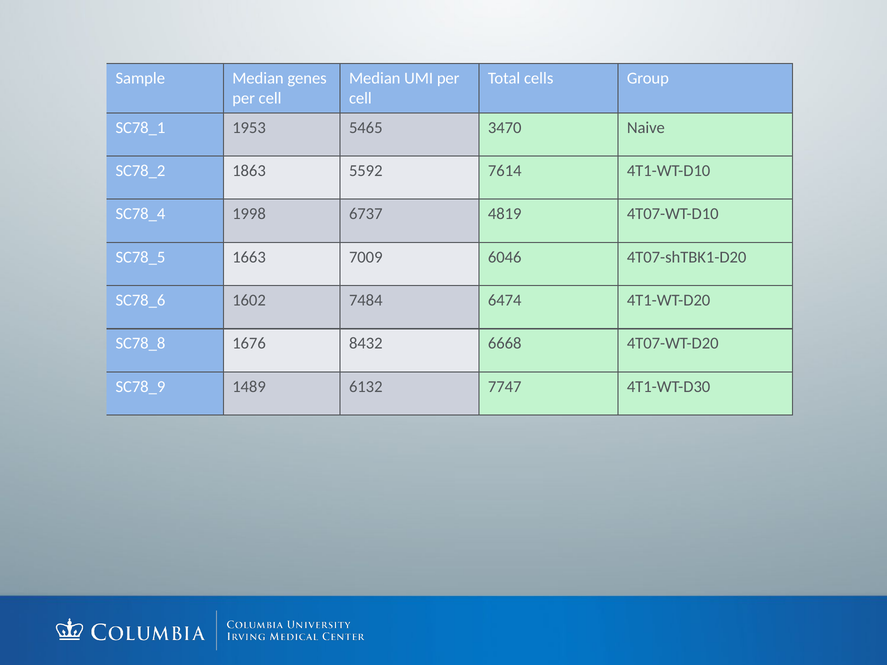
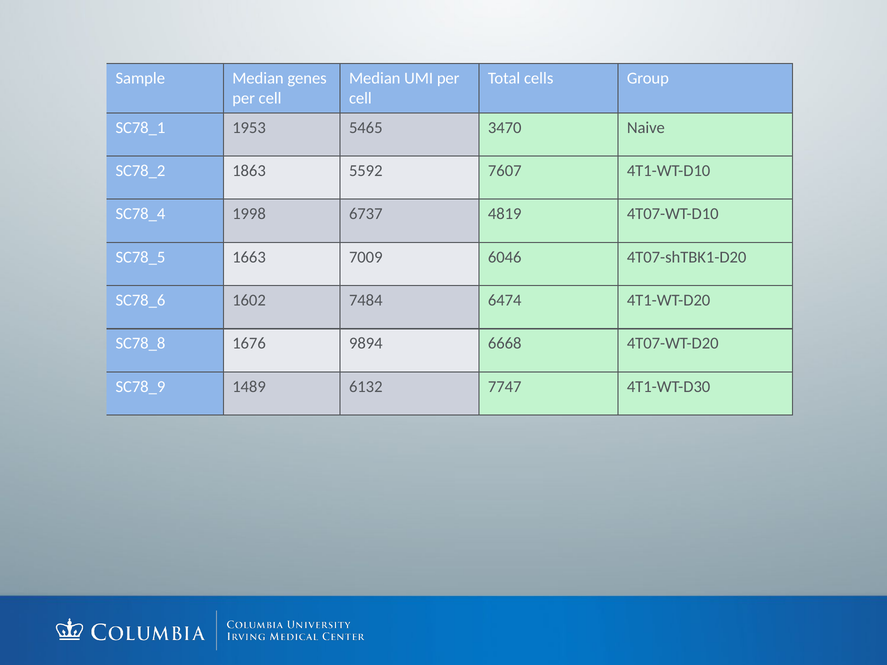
7614: 7614 -> 7607 (505, 171)
8432: 8432 -> 9894 (366, 344)
